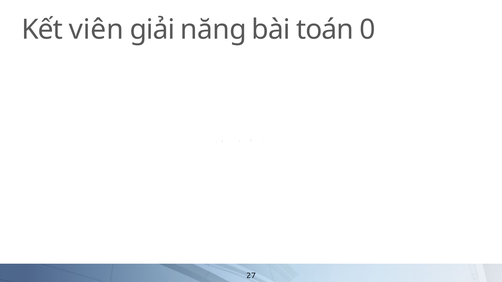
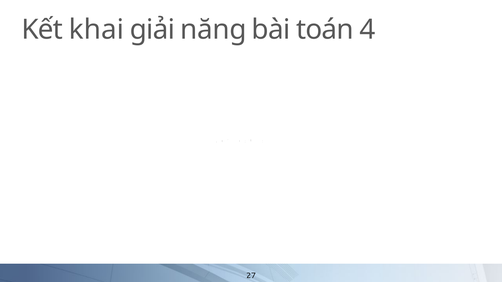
viên: viên -> khai (96, 30)
0: 0 -> 4 (368, 30)
